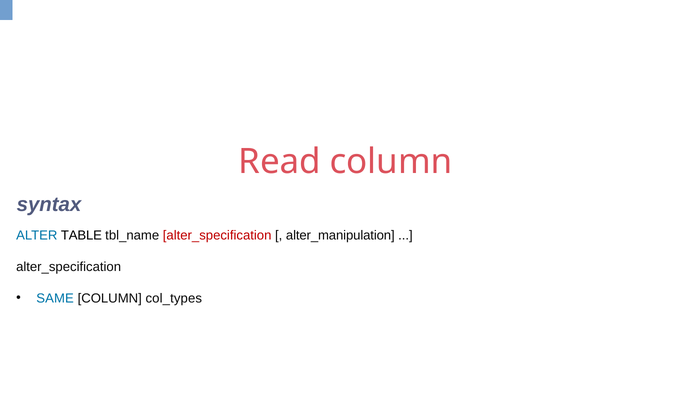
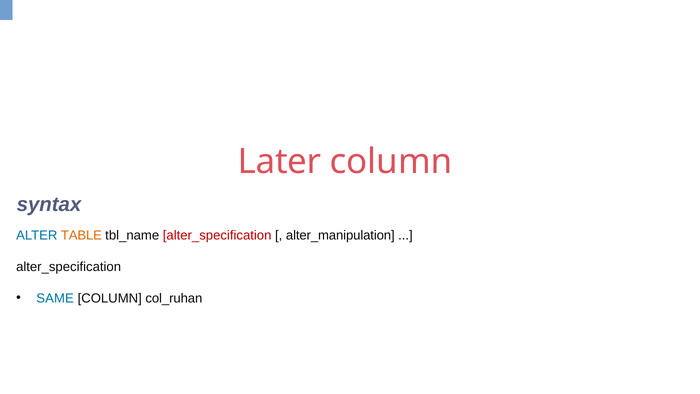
Read: Read -> Later (280, 162)
TABLE colour: black -> orange (81, 235)
col_types: col_types -> col_ruhan (174, 298)
